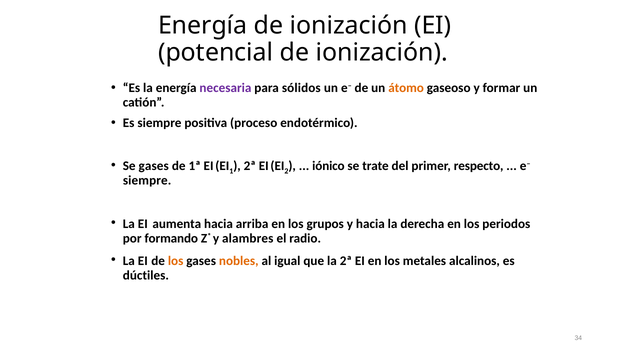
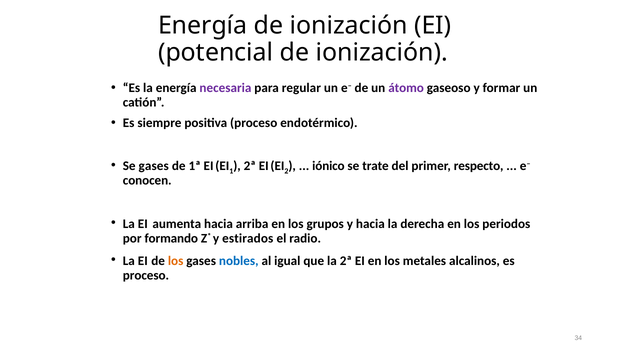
sólidos: sólidos -> regular (301, 88)
átomo colour: orange -> purple (406, 88)
siempre: siempre -> conocen (147, 181)
alambres: alambres -> estirados (248, 239)
nobles colour: orange -> blue (239, 261)
dúctiles: dúctiles -> proceso (146, 276)
